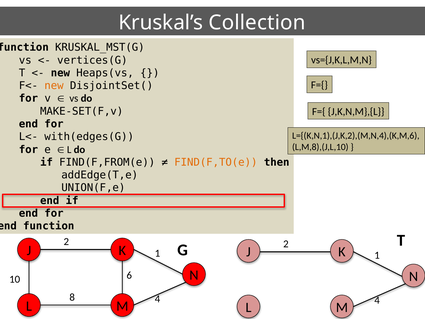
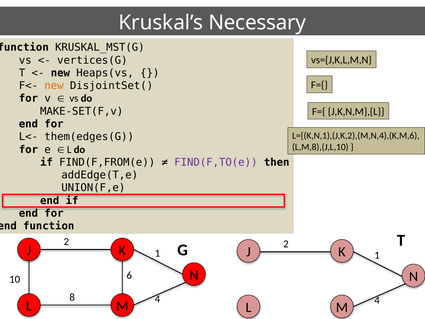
Collection: Collection -> Necessary (257, 23)
with(edges(G: with(edges(G -> them(edges(G (89, 137)
FIND(F,TO(e colour: orange -> purple (216, 162)
